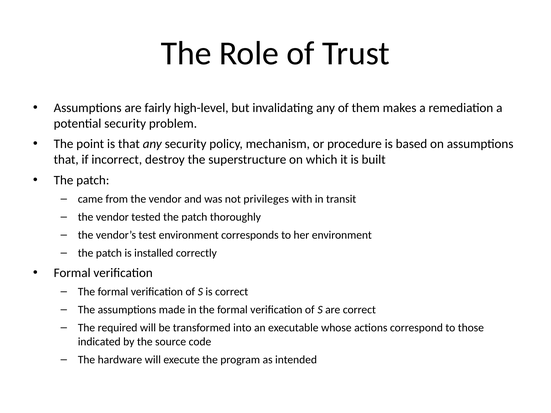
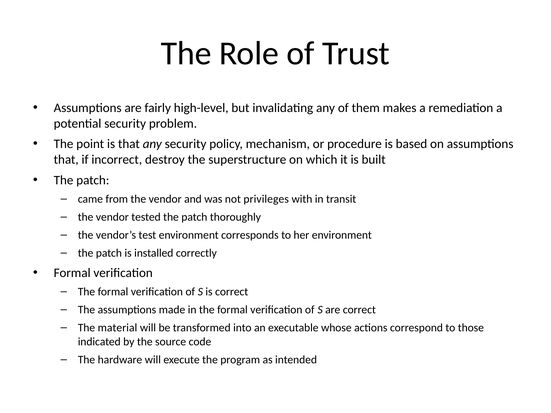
required: required -> material (117, 328)
